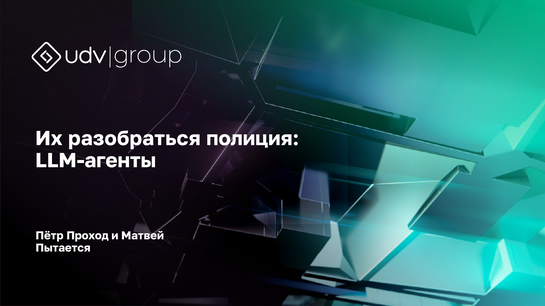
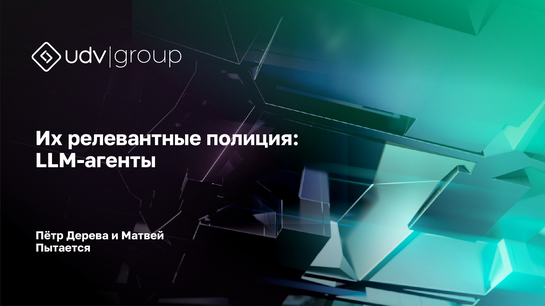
разобраться: разобраться -> релевантные (134, 139)
Проход: Проход -> Дерева (87, 236)
